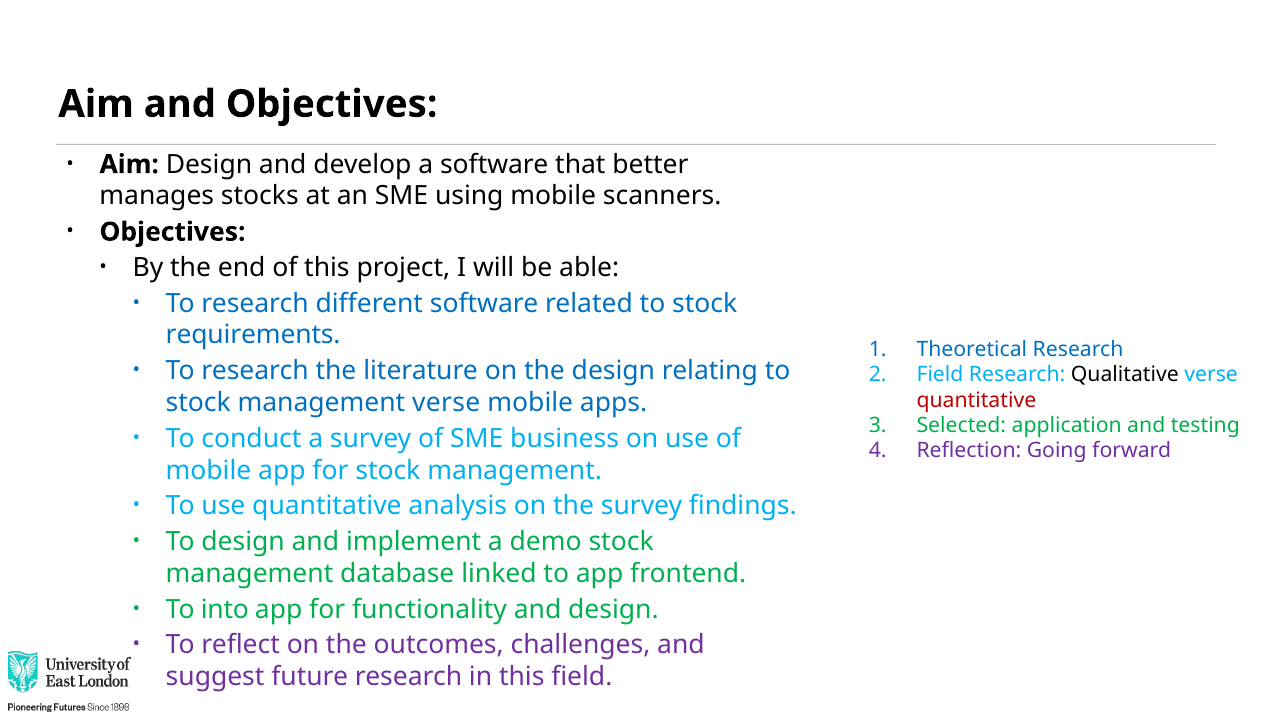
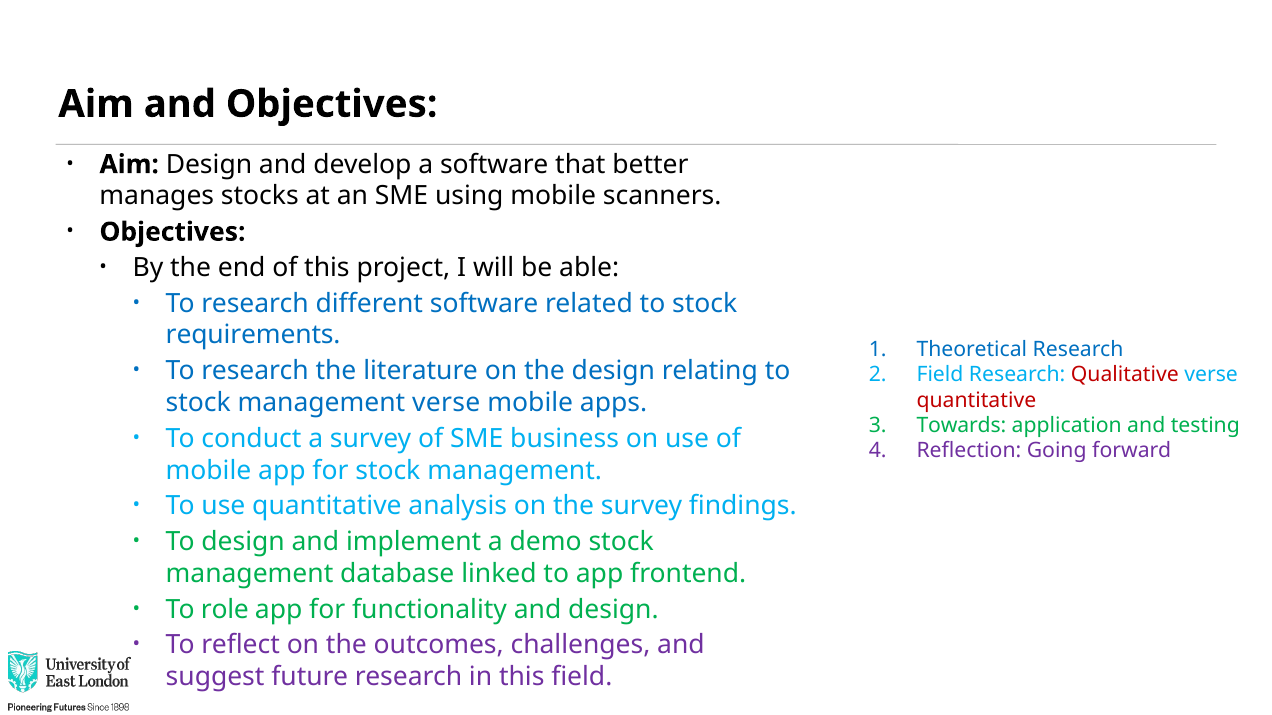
Qualitative colour: black -> red (1125, 375)
Selected: Selected -> Towards (961, 426)
into: into -> role (225, 610)
